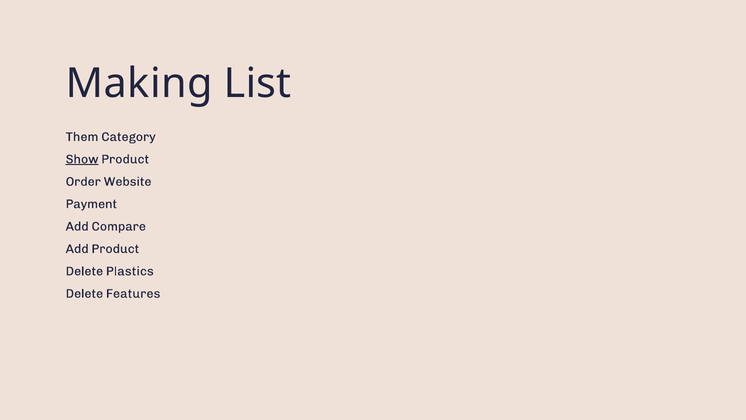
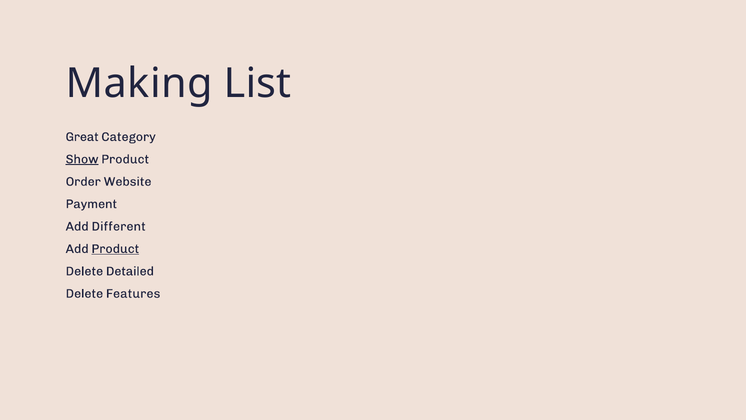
Them: Them -> Great (82, 137)
Compare: Compare -> Different (119, 226)
Product underline: none -> present (115, 249)
Plastics: Plastics -> Detailed (130, 271)
